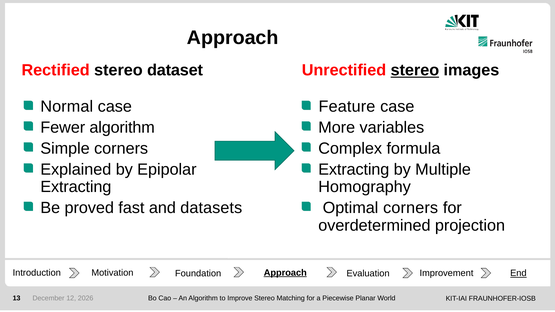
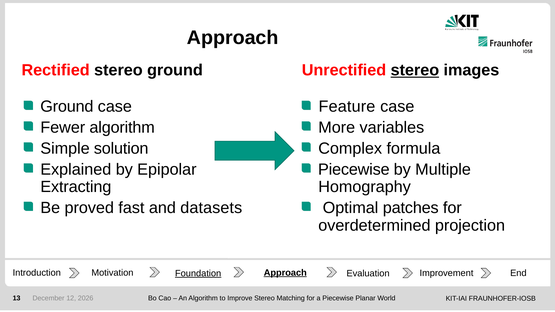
stereo dataset: dataset -> ground (175, 70)
Normal: Normal -> Ground (67, 107)
Simple corners: corners -> solution (121, 149)
Extracting: Extracting -> Piecewise (354, 170)
Optimal corners: corners -> patches (411, 208)
Foundation underline: none -> present (198, 274)
End underline: present -> none (518, 273)
